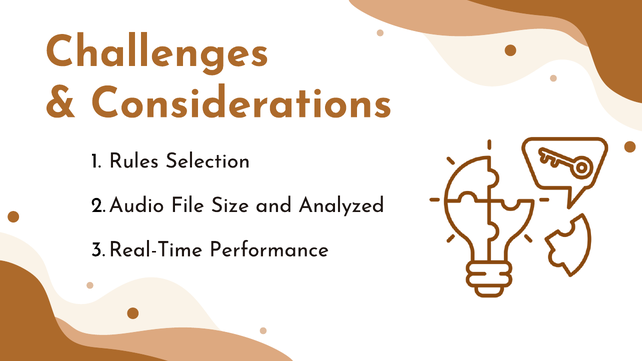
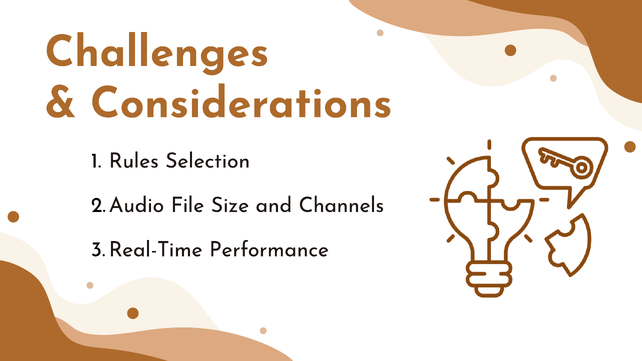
Analyzed: Analyzed -> Channels (341, 205)
